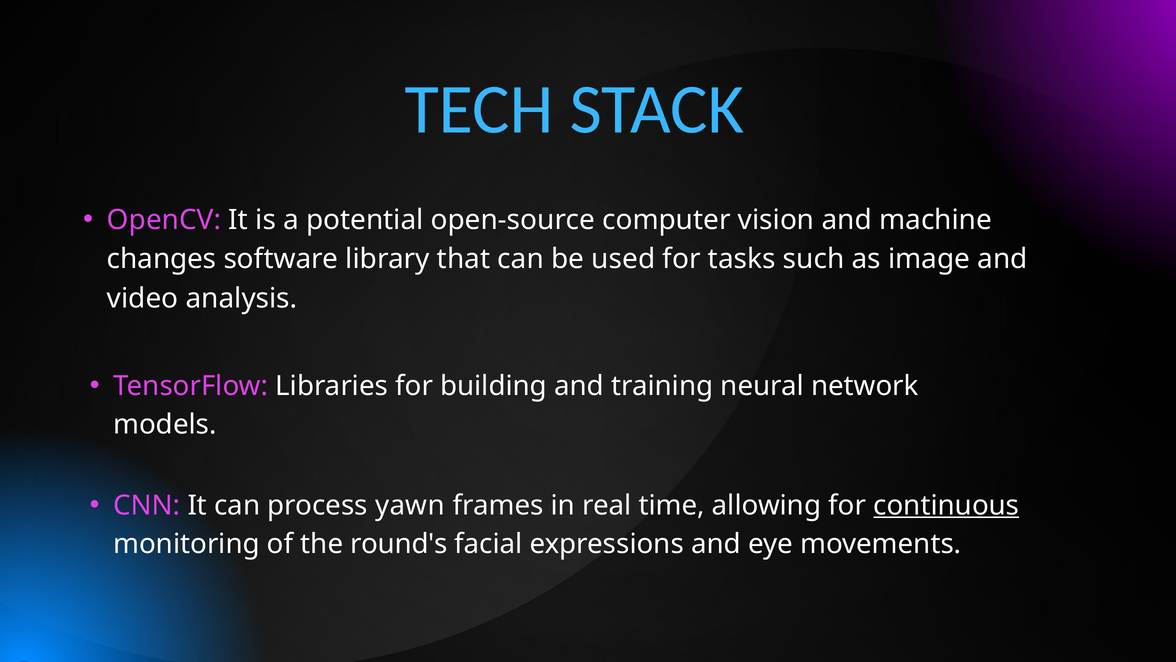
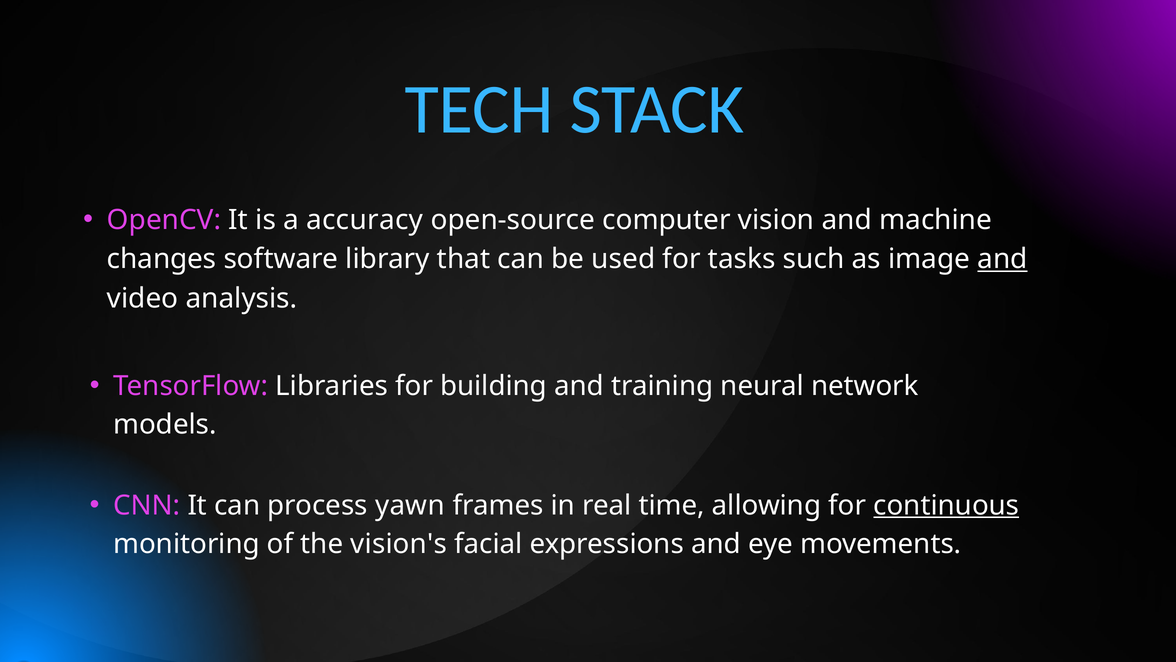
potential: potential -> accuracy (365, 220)
and underline: none -> present (1002, 259)
round's: round's -> vision's (399, 544)
